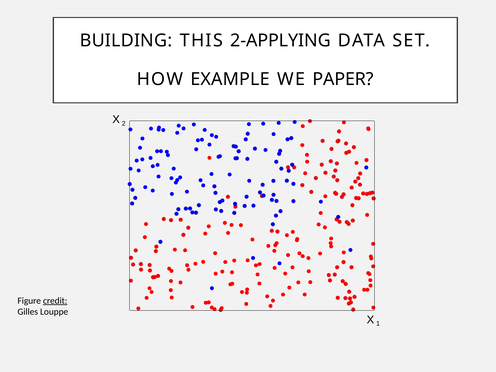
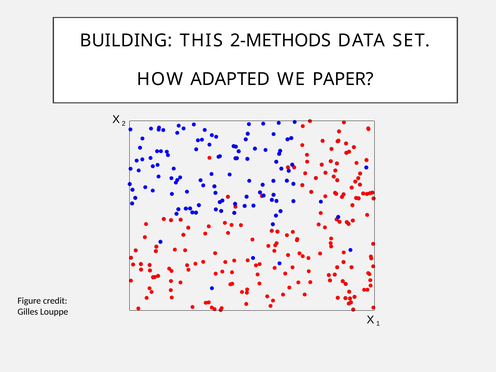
2-APPLYING: 2-APPLYING -> 2-METHODS (281, 41)
EXAMPLE: EXAMPLE -> ADAPTED (230, 79)
credit underline: present -> none (55, 301)
